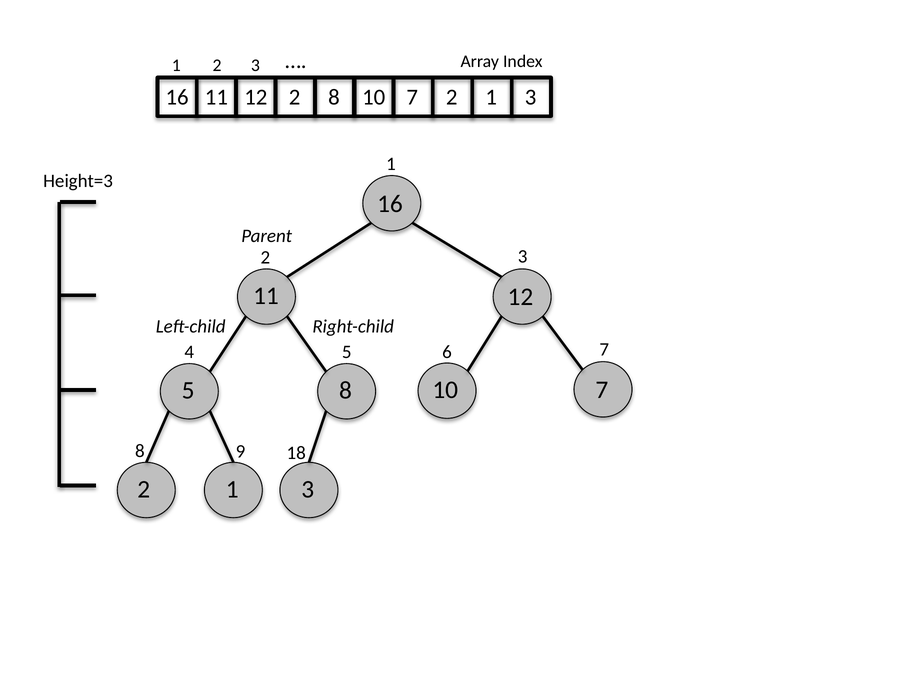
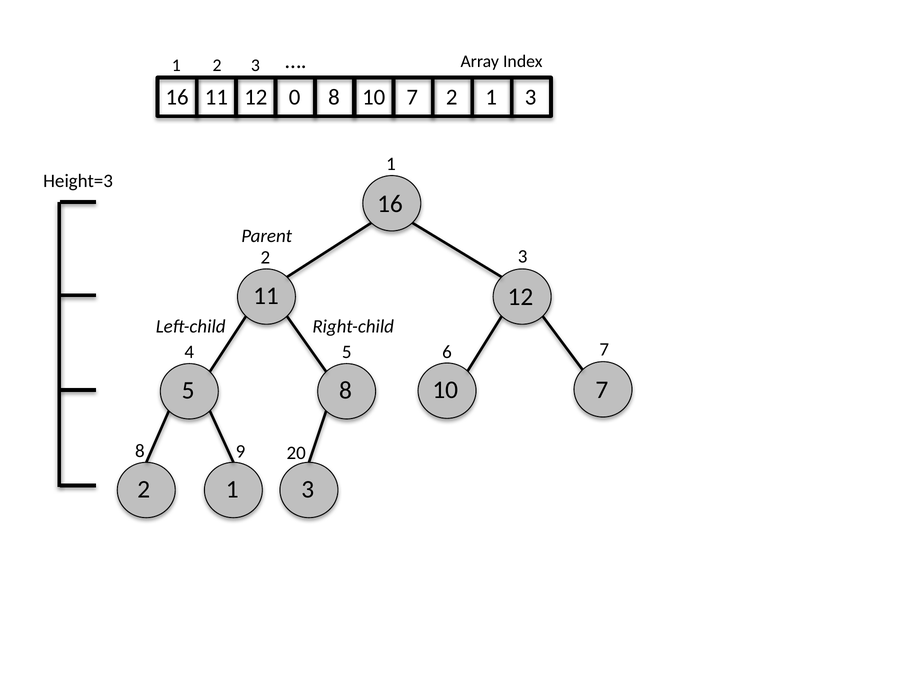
12 2: 2 -> 0 (295, 97)
18: 18 -> 20 (296, 453)
